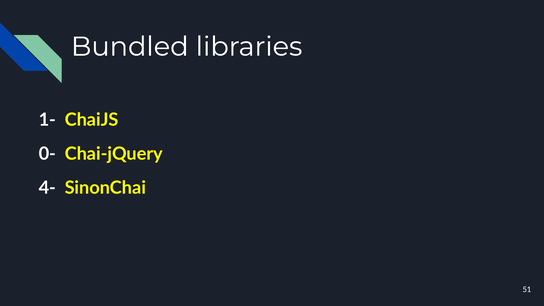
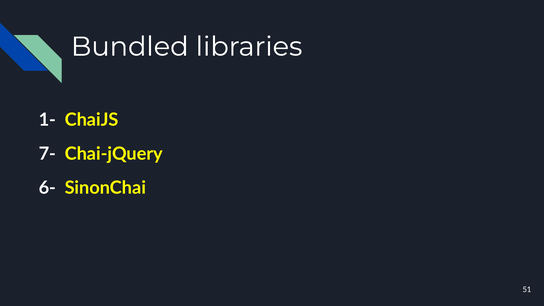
0-: 0- -> 7- (47, 154)
4-: 4- -> 6- (47, 188)
